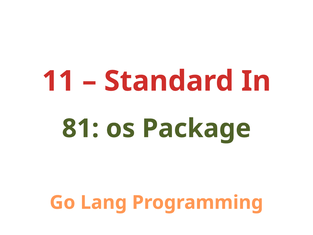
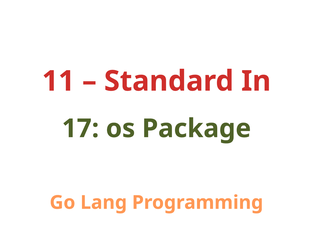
81: 81 -> 17 (80, 128)
